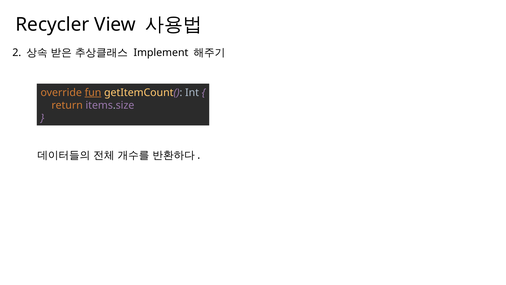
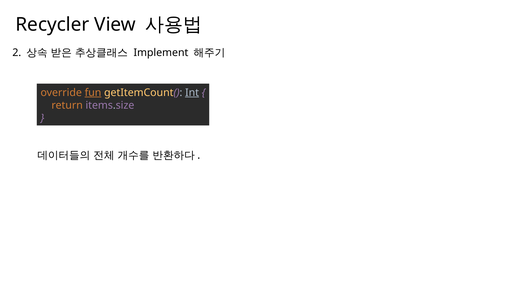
Int underline: none -> present (192, 92)
